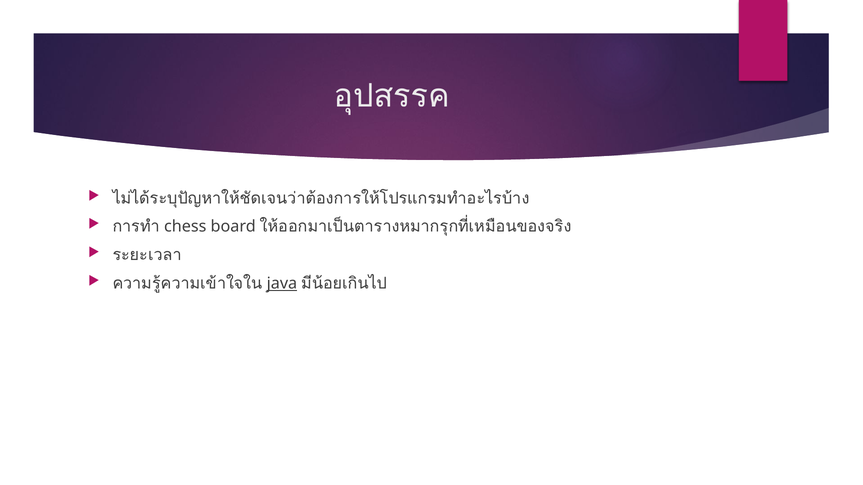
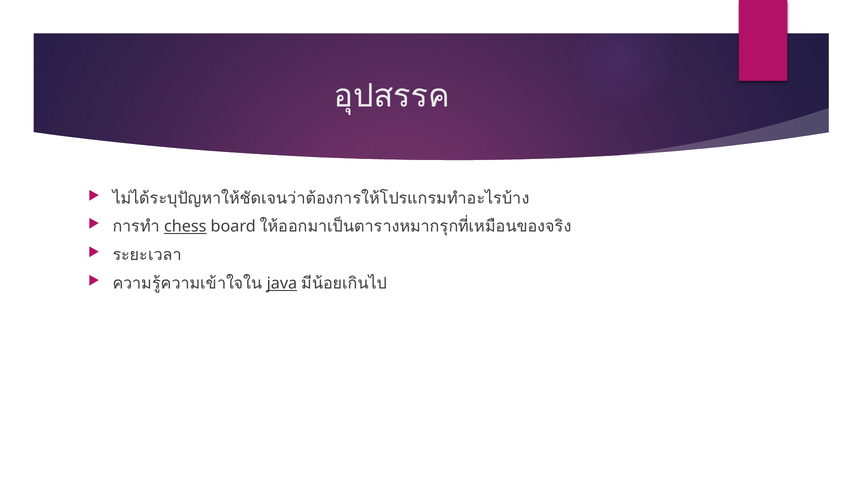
chess underline: none -> present (185, 227)
